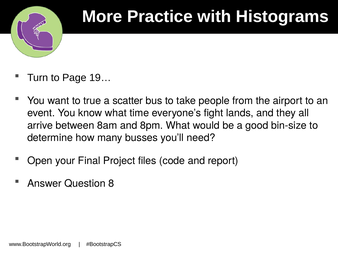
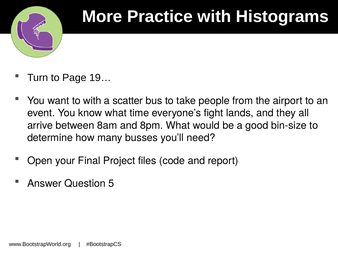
to true: true -> with (92, 101)
8: 8 -> 5 (111, 184)
